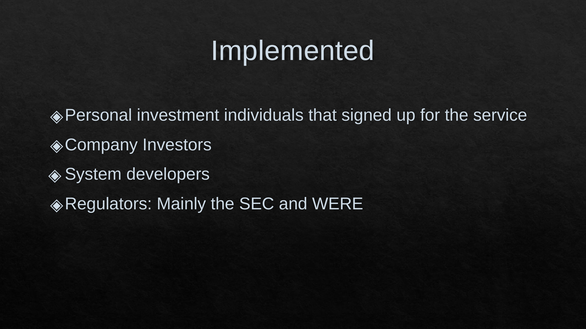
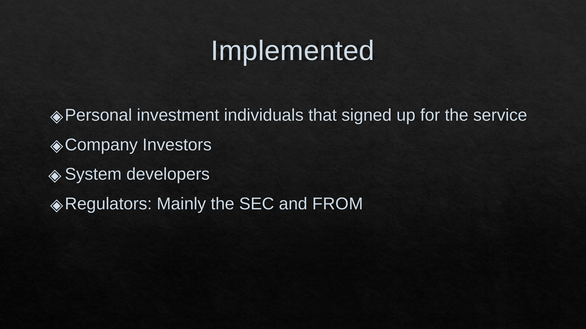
WERE: WERE -> FROM (338, 204)
